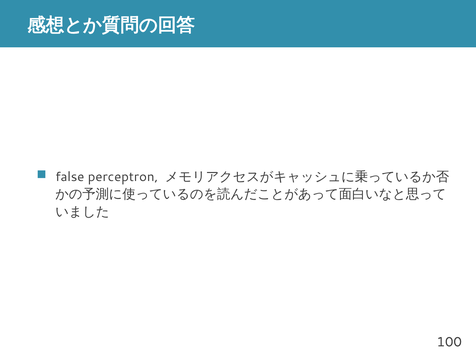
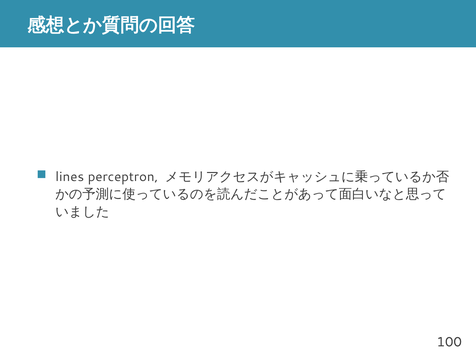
false: false -> lines (70, 177)
